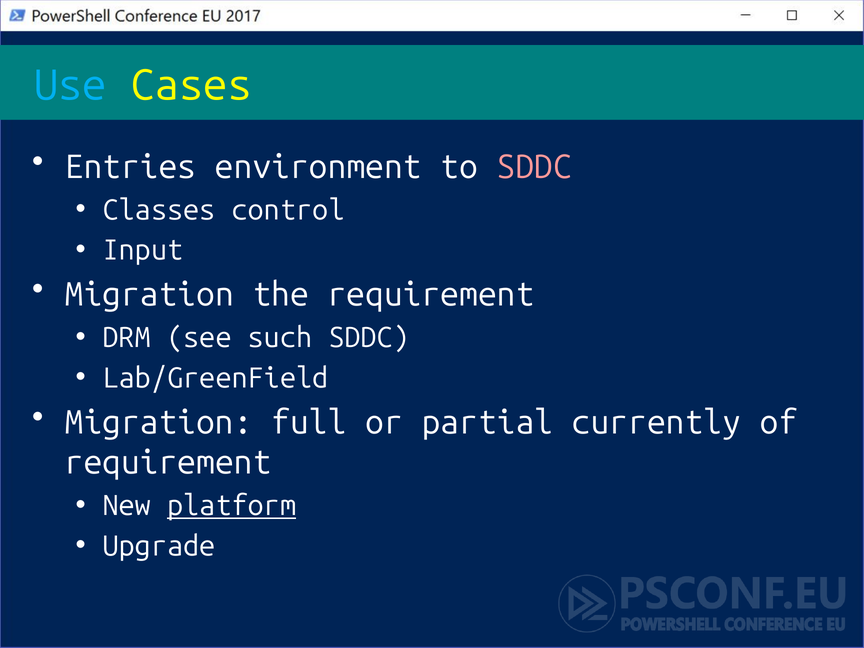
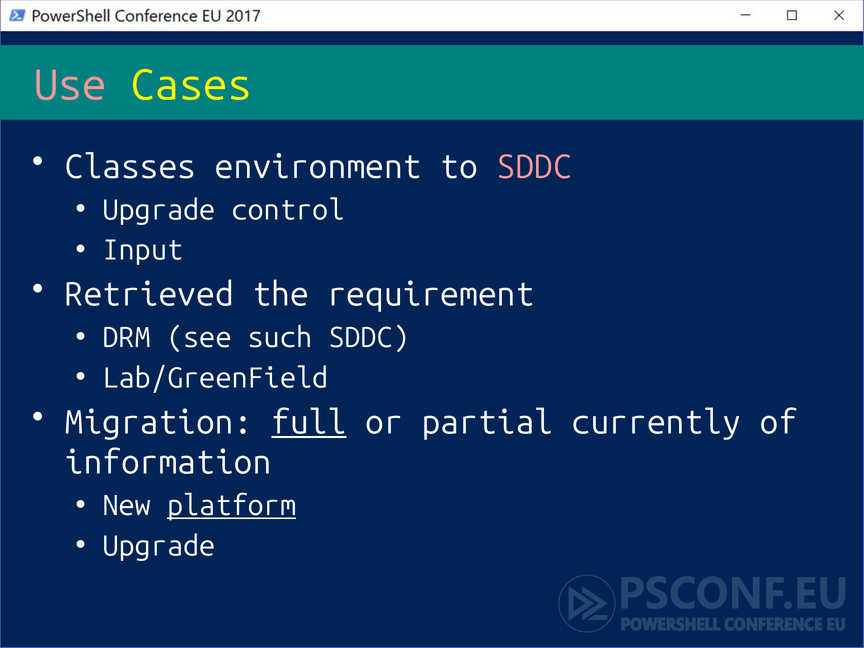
Use colour: light blue -> pink (70, 85)
Entries: Entries -> Classes (131, 167)
Classes: Classes -> Upgrade (159, 210)
Migration: Migration -> Retrieved (149, 295)
full underline: none -> present (309, 423)
requirement: requirement -> information (168, 463)
